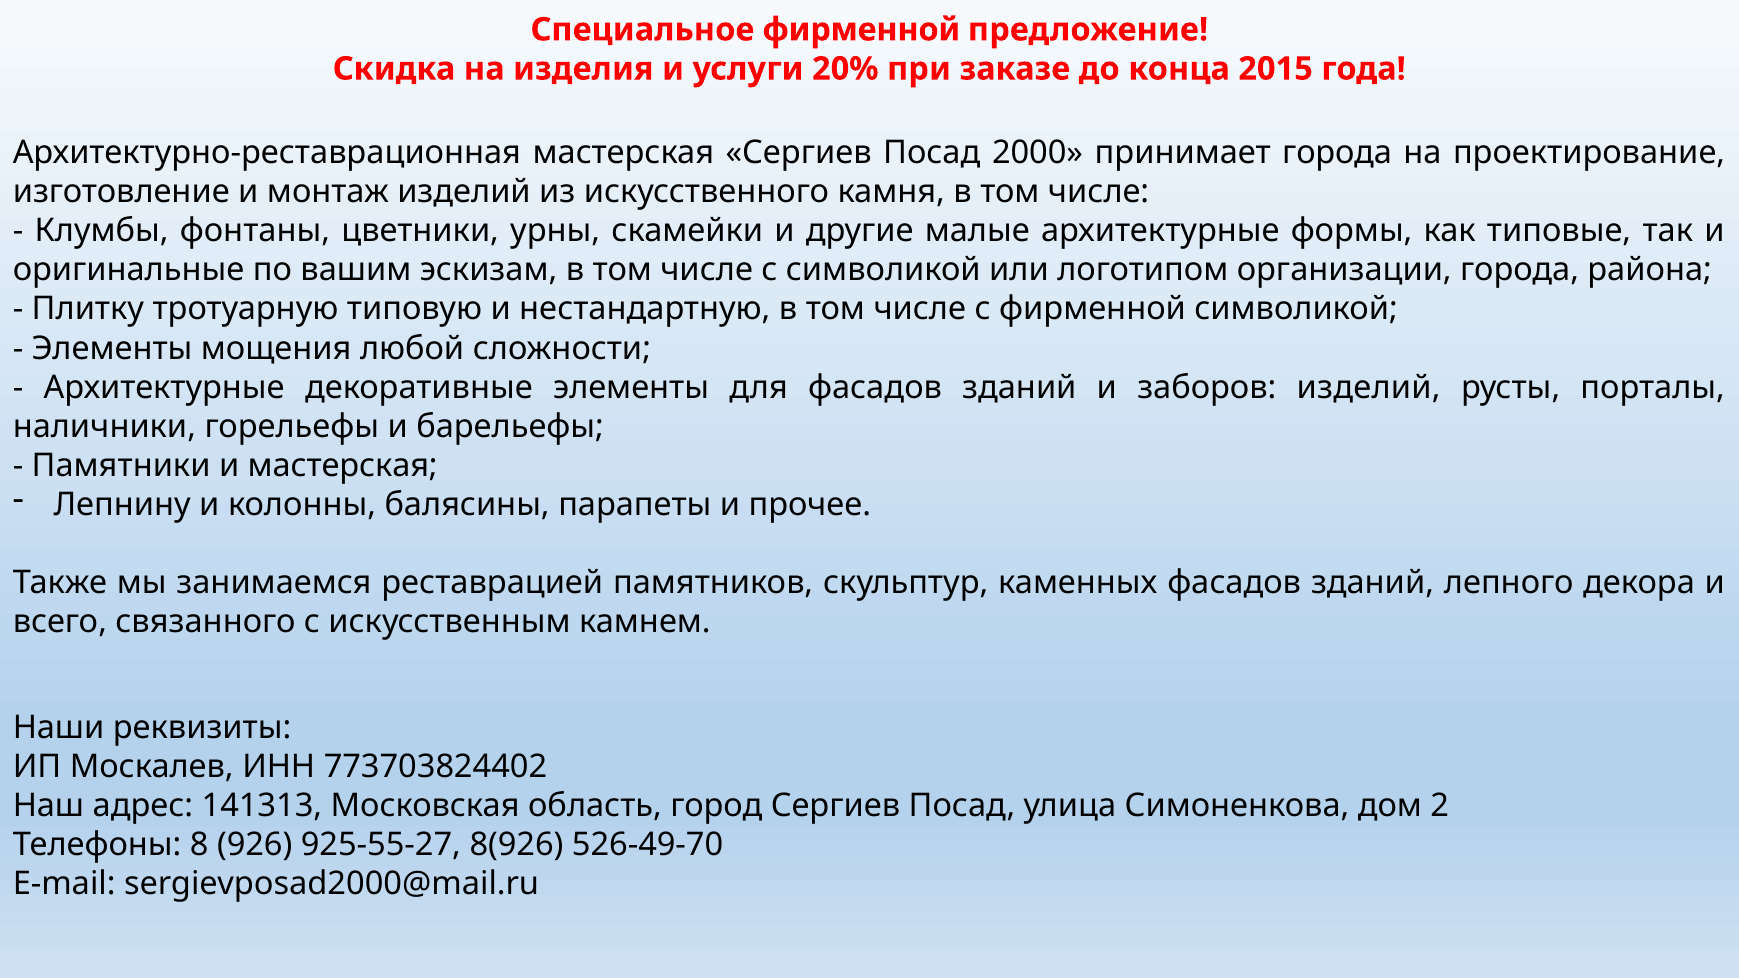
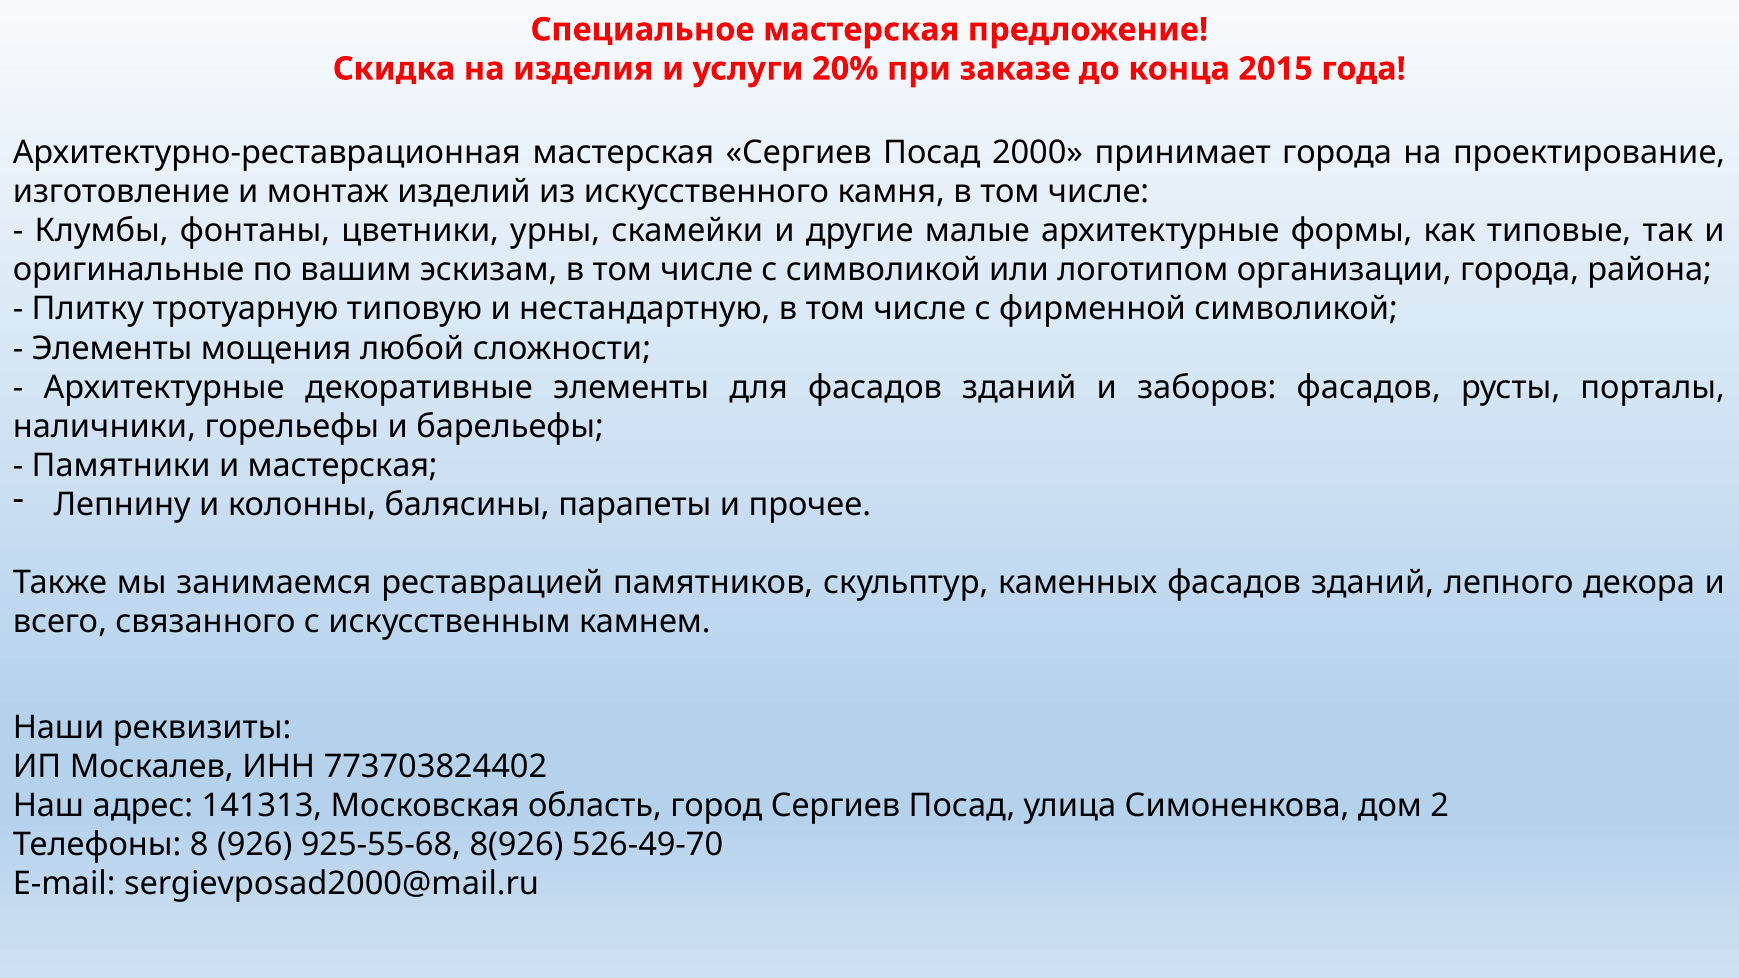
Специальное фирменной: фирменной -> мастерская (861, 30)
заборов изделий: изделий -> фасадов (1369, 387)
925-55-27: 925-55-27 -> 925-55-68 (381, 845)
